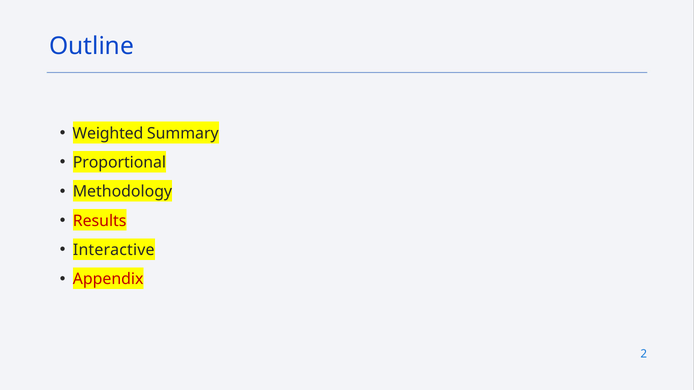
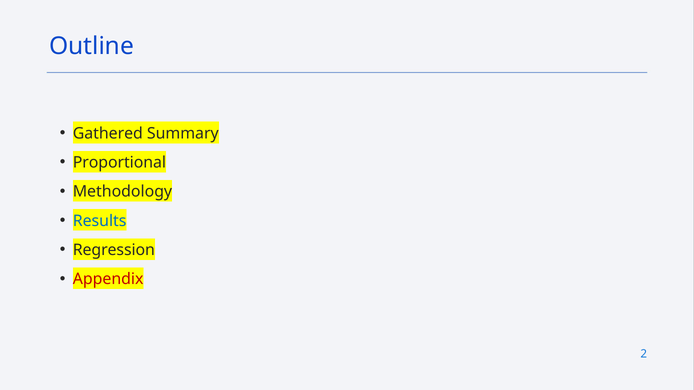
Weighted: Weighted -> Gathered (108, 134)
Results colour: red -> blue (100, 221)
Interactive: Interactive -> Regression (114, 250)
